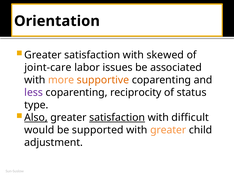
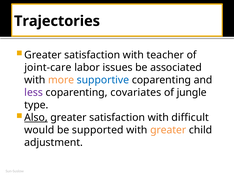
Orientation: Orientation -> Trajectories (57, 21)
skewed: skewed -> teacher (165, 55)
supportive colour: orange -> blue (103, 80)
reciprocity: reciprocity -> covariates (136, 92)
status: status -> jungle (192, 92)
satisfaction underline: present -> none (117, 117)
